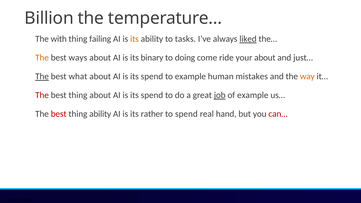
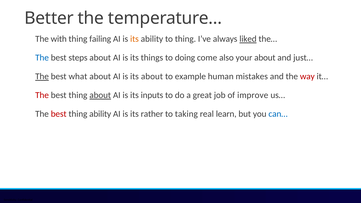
Billion: Billion -> Better (49, 18)
to tasks: tasks -> thing (185, 39)
The colour: orange -> blue (42, 58)
ways: ways -> steps (78, 58)
binary: binary -> things (152, 58)
ride: ride -> also (226, 58)
spend: spend -> about (152, 77)
way colour: orange -> red (307, 77)
about underline: none -> present (100, 95)
spend: spend -> inputs (152, 95)
job underline: present -> none (220, 95)
of example: example -> improve (253, 95)
to spend: spend -> taking (186, 114)
hand: hand -> learn (226, 114)
can… colour: red -> blue (278, 114)
